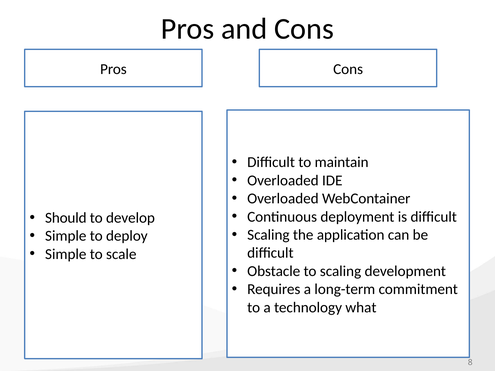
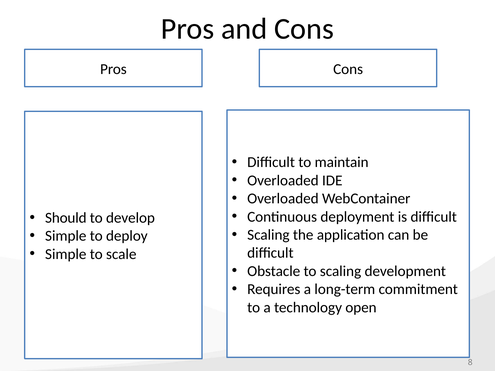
what: what -> open (361, 308)
